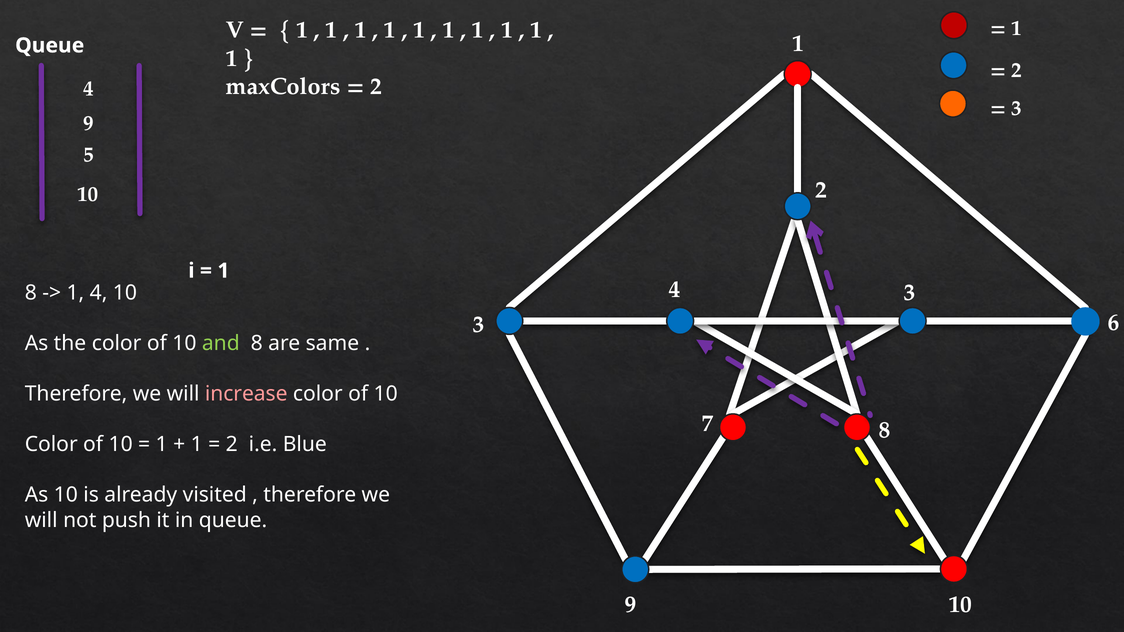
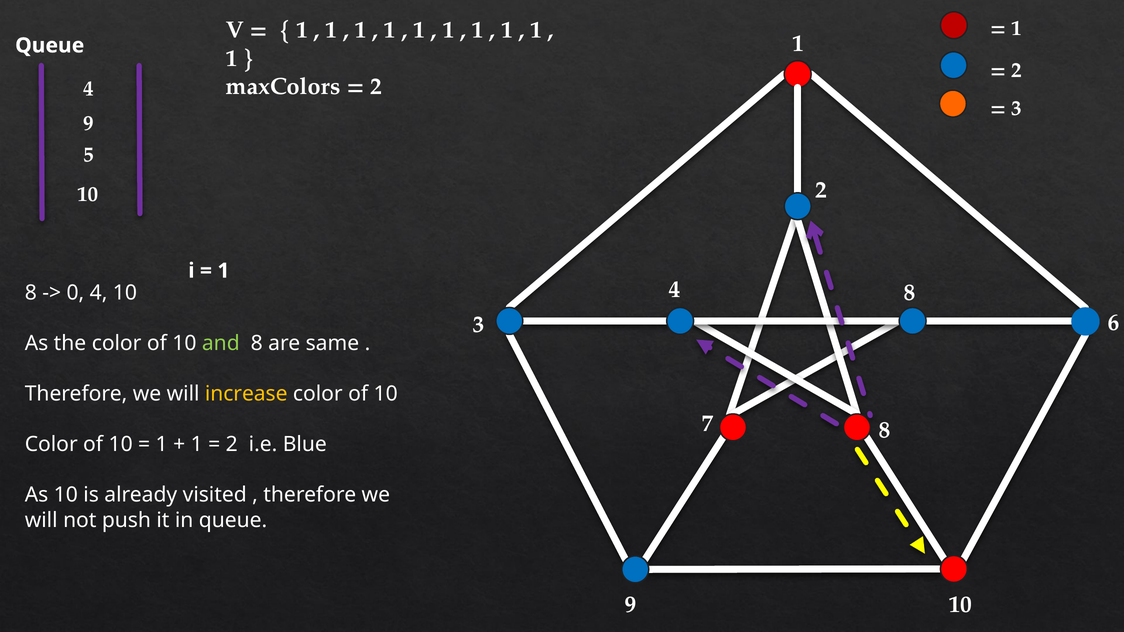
4 3: 3 -> 8 (910, 293)
1: 1 -> 0 (75, 293)
increase colour: pink -> yellow (246, 394)
